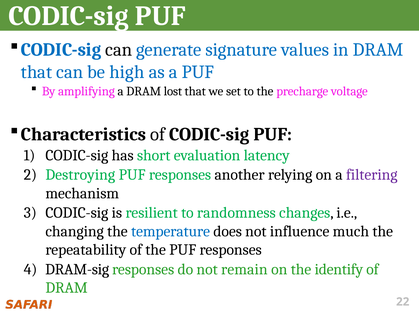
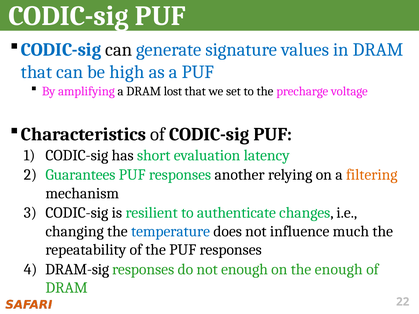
Destroying: Destroying -> Guarantees (80, 175)
filtering colour: purple -> orange (372, 175)
randomness: randomness -> authenticate (236, 213)
not remain: remain -> enough (244, 269)
the identify: identify -> enough (339, 269)
